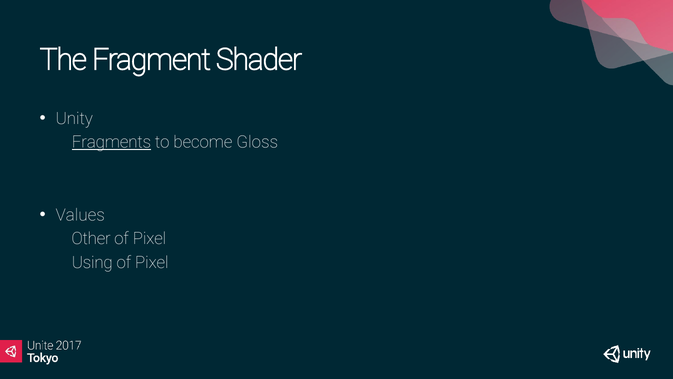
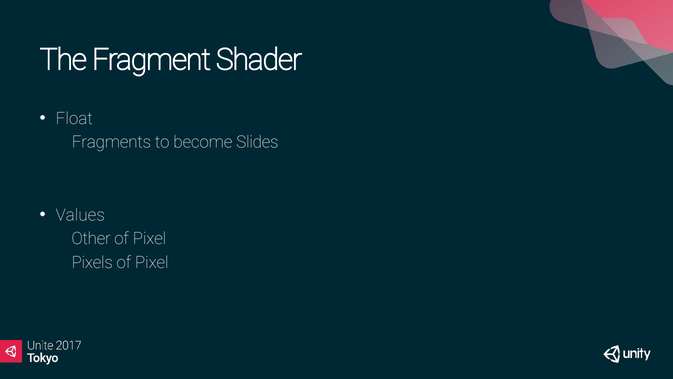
Unity: Unity -> Float (74, 118)
Fragments underline: present -> none (111, 142)
Gloss: Gloss -> Slides (257, 142)
Using: Using -> Pixels (92, 262)
